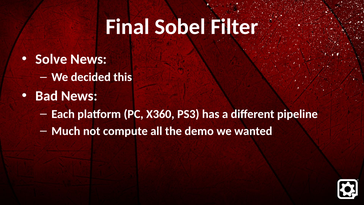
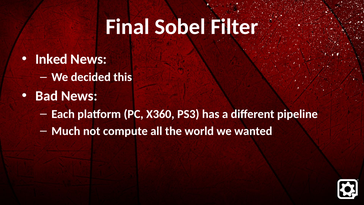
Solve: Solve -> Inked (51, 59)
demo: demo -> world (199, 131)
